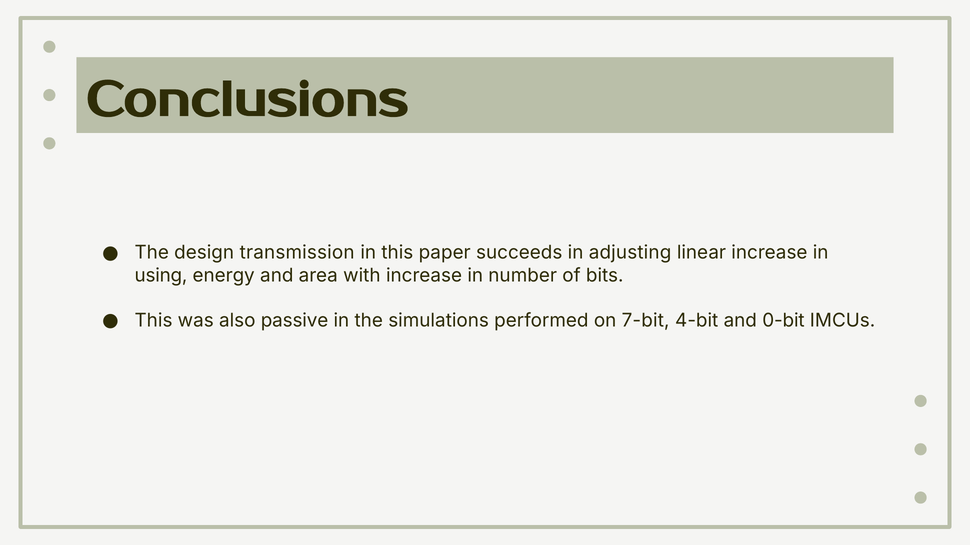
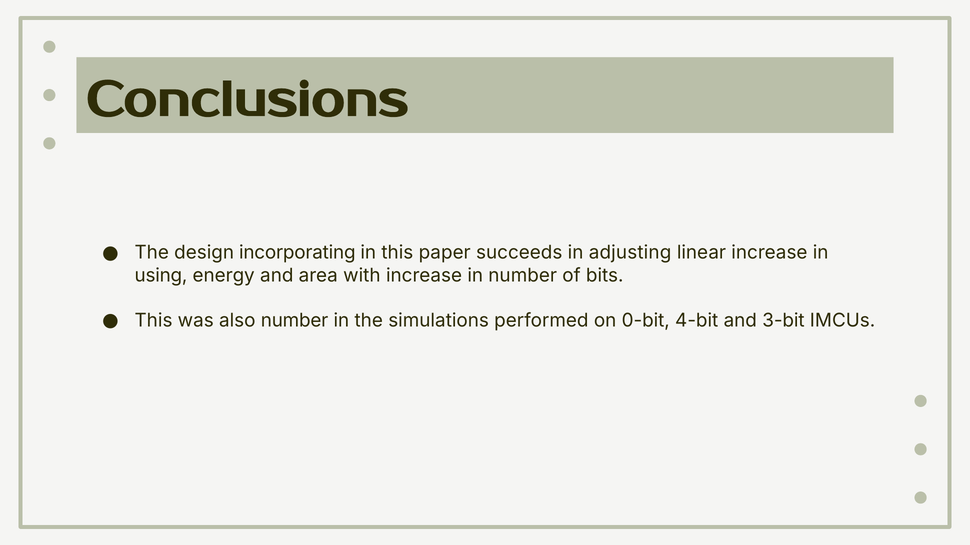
transmission: transmission -> incorporating (297, 253)
also passive: passive -> number (295, 321)
7-bit: 7-bit -> 0-bit (646, 321)
0-bit: 0-bit -> 3-bit (783, 321)
